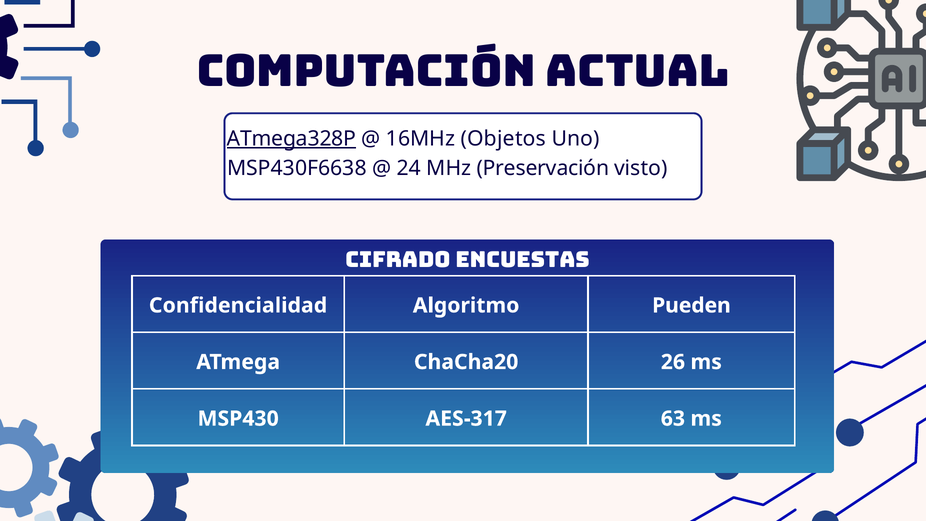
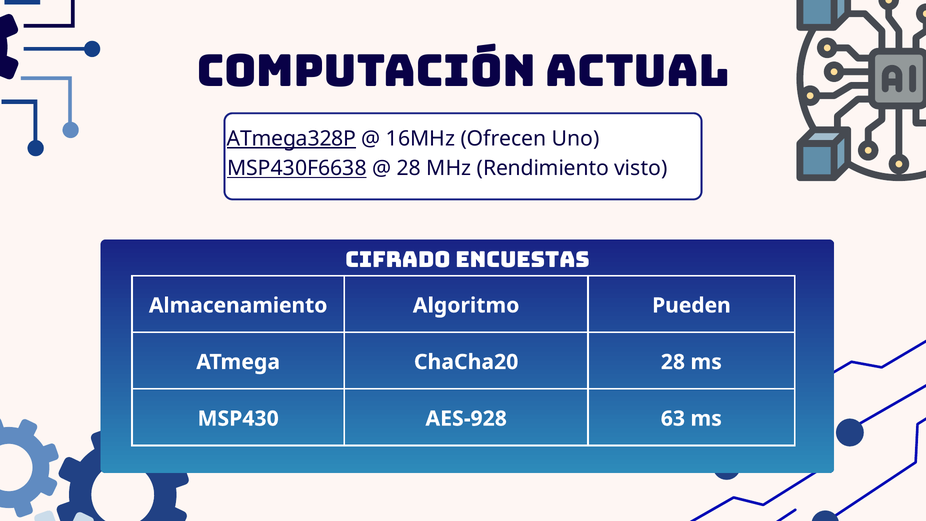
Objetos: Objetos -> Ofrecen (503, 139)
MSP430F6638 underline: none -> present (297, 168)
24: 24 -> 28 (409, 168)
Preservación: Preservación -> Rendimiento (543, 168)
Confidencialidad: Confidencialidad -> Almacenamiento (238, 305)
ChaCha20 26: 26 -> 28 (673, 362)
AES-317: AES-317 -> AES-928 (466, 419)
